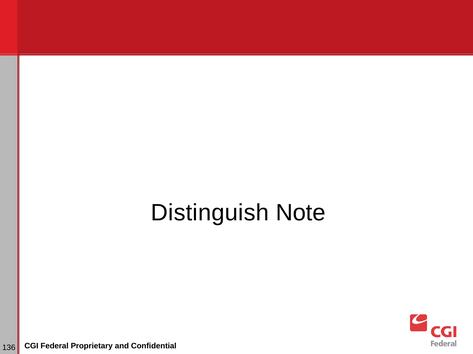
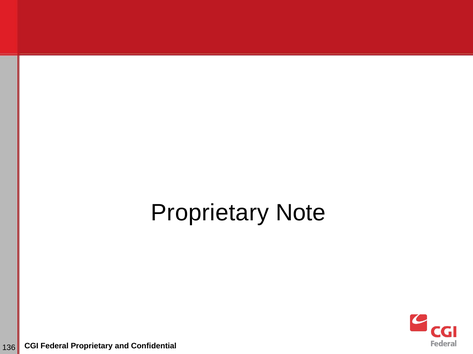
Distinguish: Distinguish -> Proprietary (210, 213)
